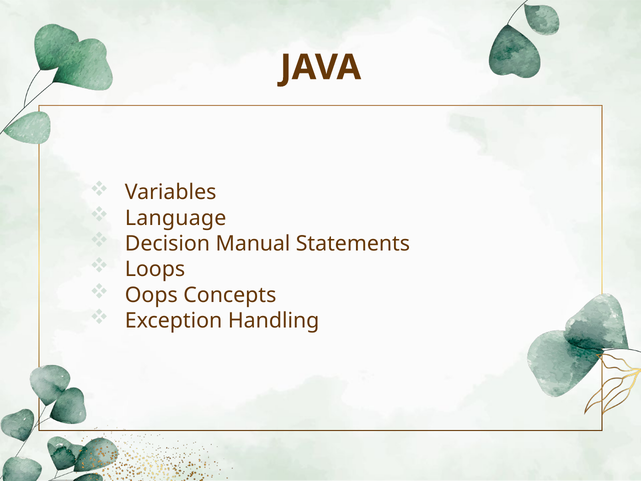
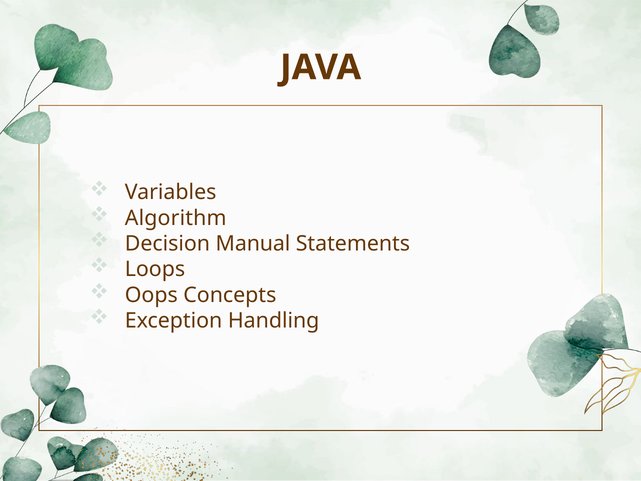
Language: Language -> Algorithm (176, 218)
